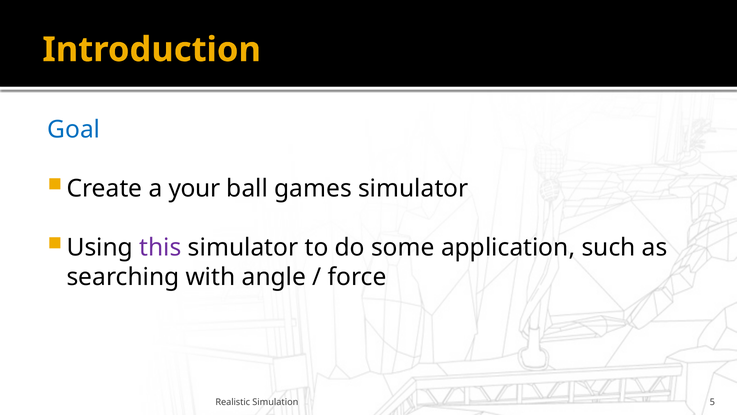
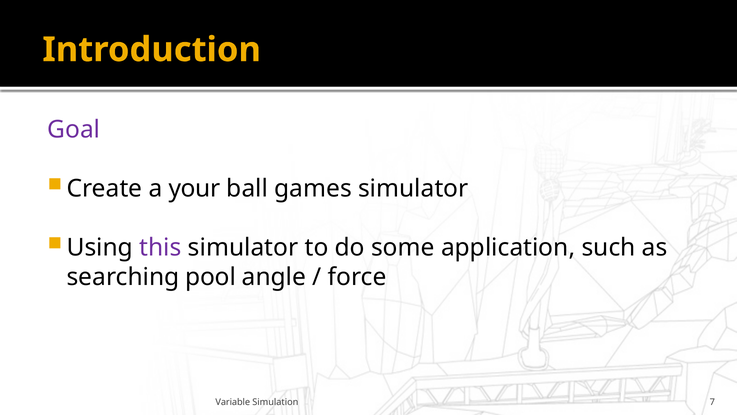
Goal colour: blue -> purple (74, 129)
with: with -> pool (211, 277)
Realistic: Realistic -> Variable (233, 402)
5: 5 -> 7 (712, 402)
